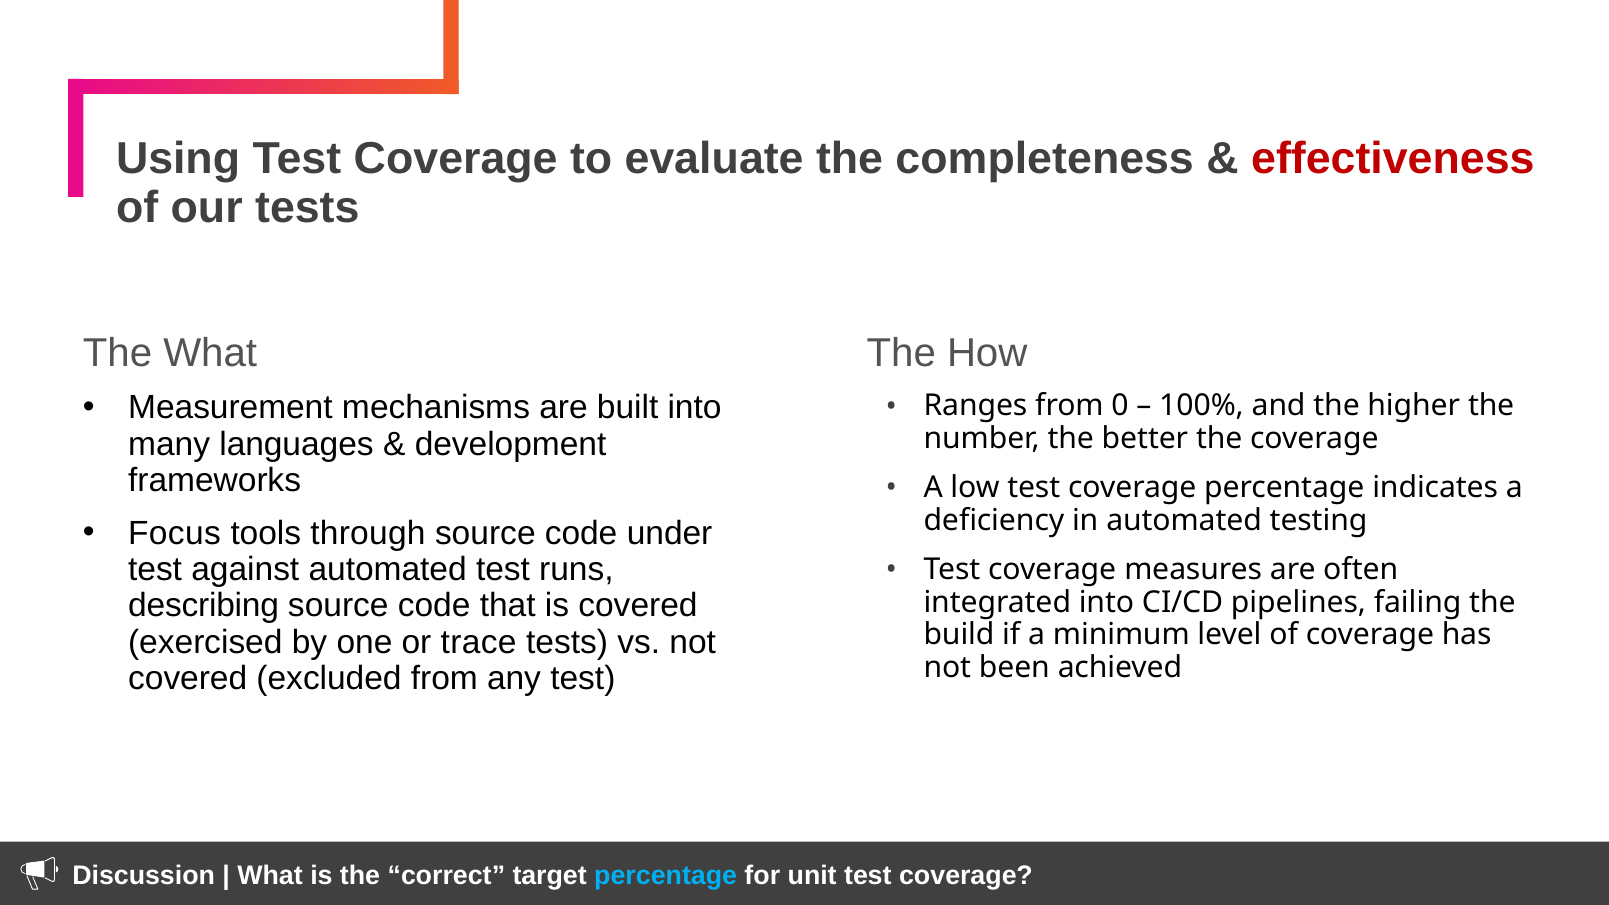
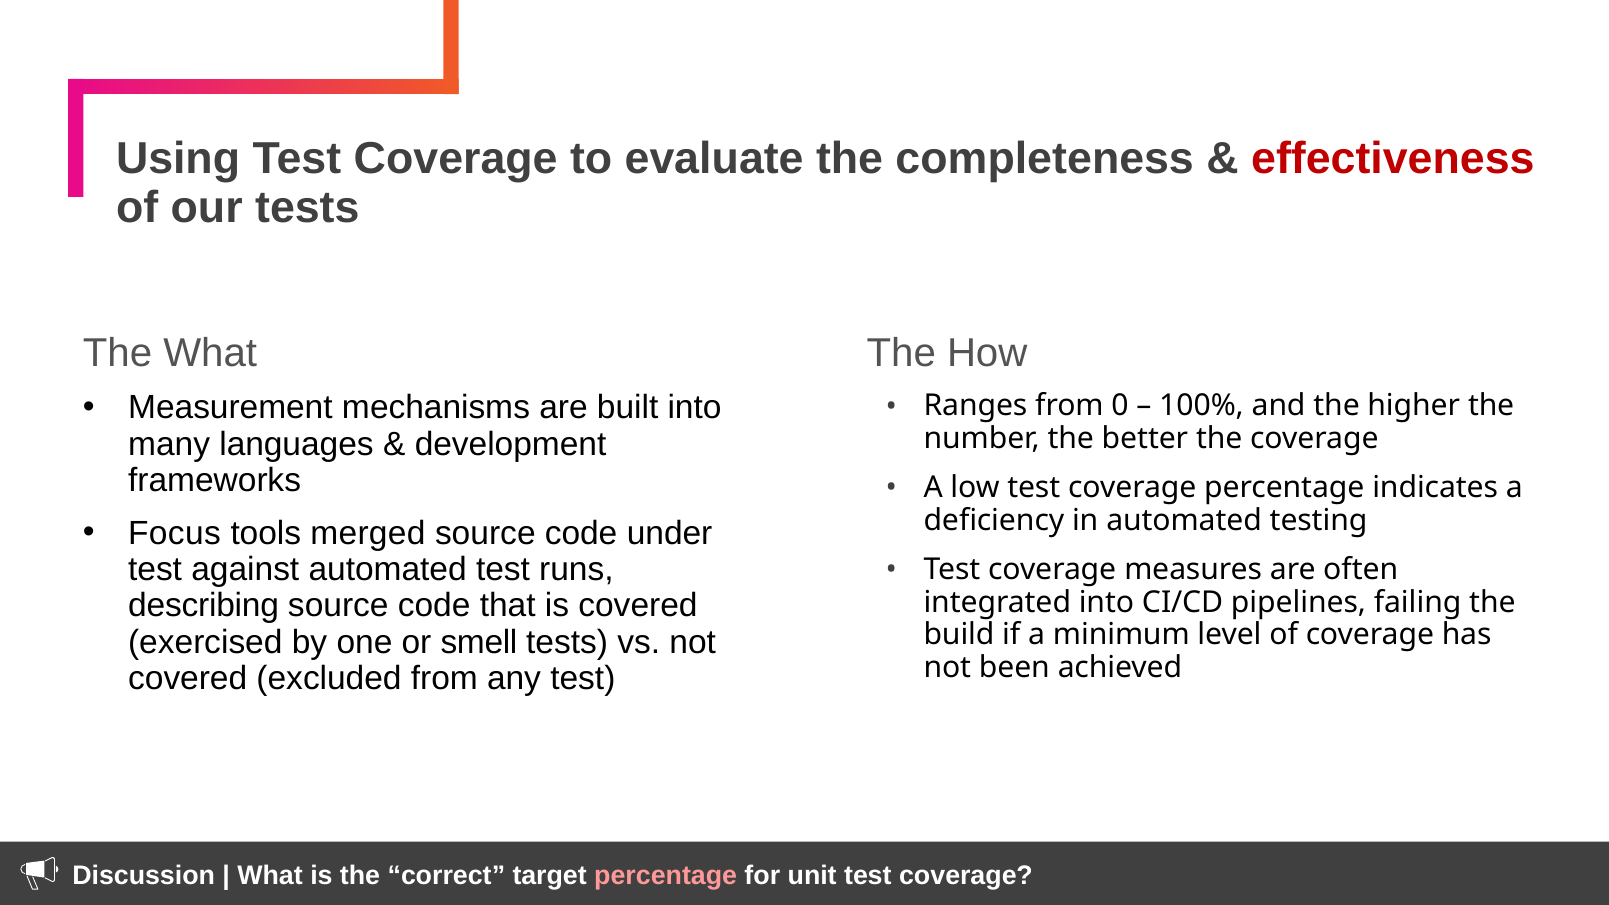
through: through -> merged (368, 533)
trace: trace -> smell (479, 642)
percentage colour: light blue -> pink (666, 875)
